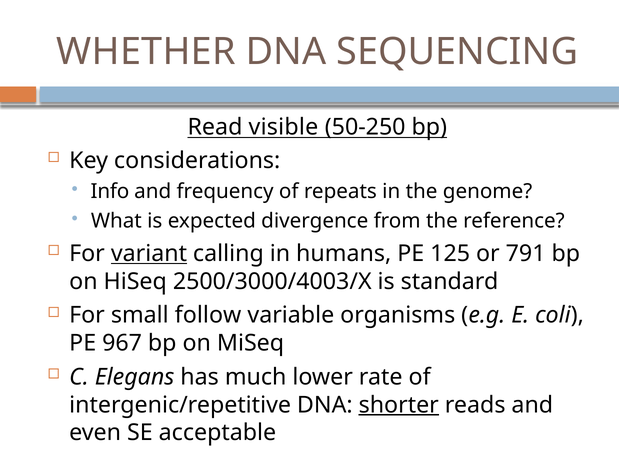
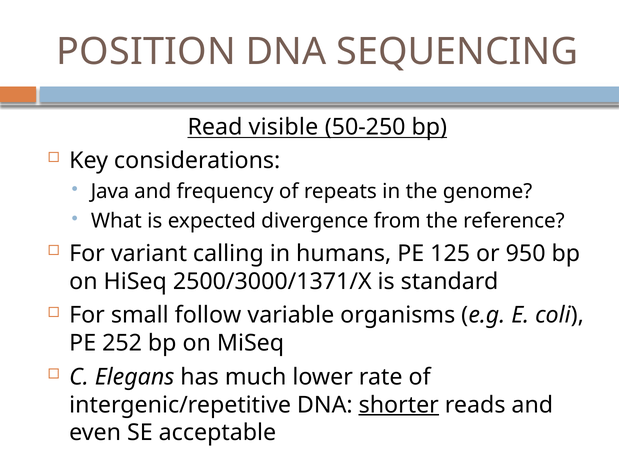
WHETHER: WHETHER -> POSITION (146, 52)
Info: Info -> Java (110, 192)
variant underline: present -> none (149, 254)
791: 791 -> 950 (526, 254)
2500/3000/4003/X: 2500/3000/4003/X -> 2500/3000/1371/X (272, 282)
967: 967 -> 252 (122, 343)
